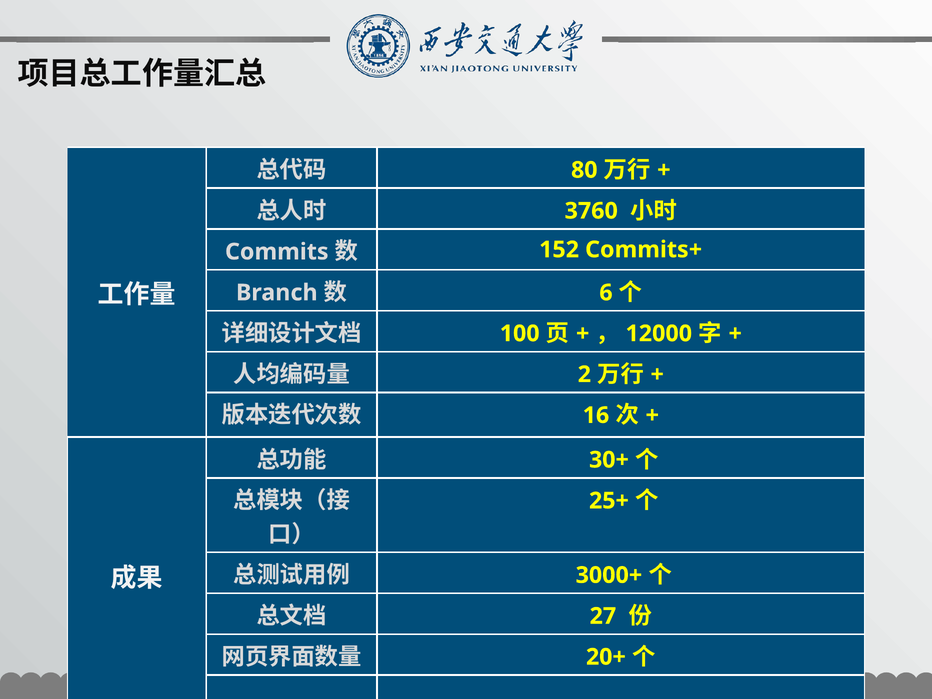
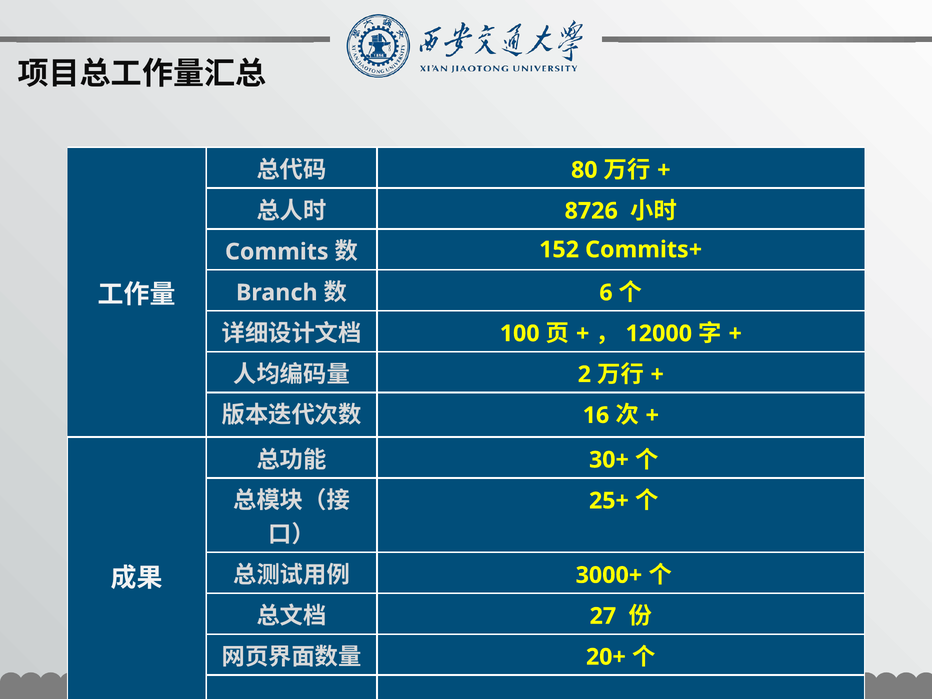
3760: 3760 -> 8726 (591, 211)
